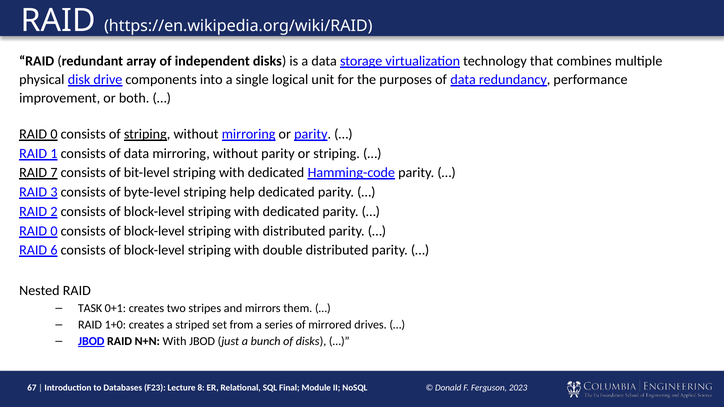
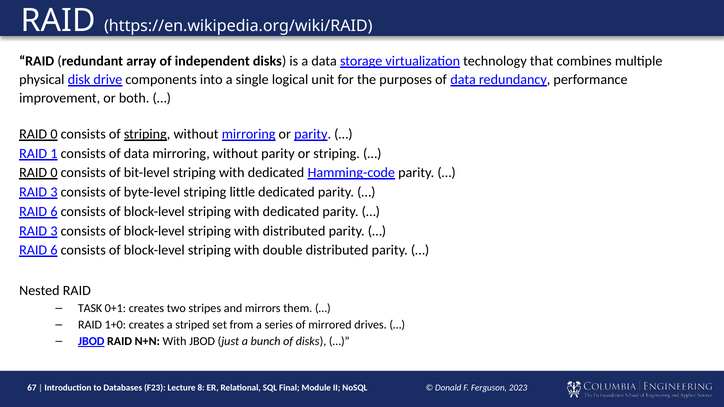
7: 7 -> 0 (54, 173)
help: help -> little (242, 192)
2: 2 -> 6 (54, 212)
0: 0 -> 3 (54, 231)
